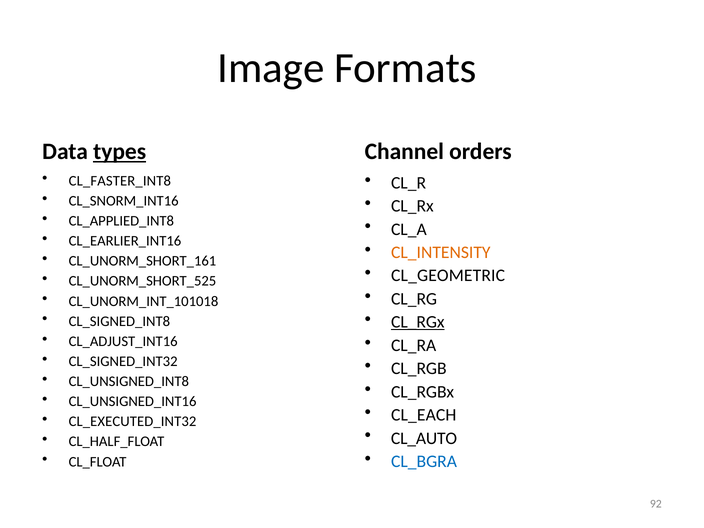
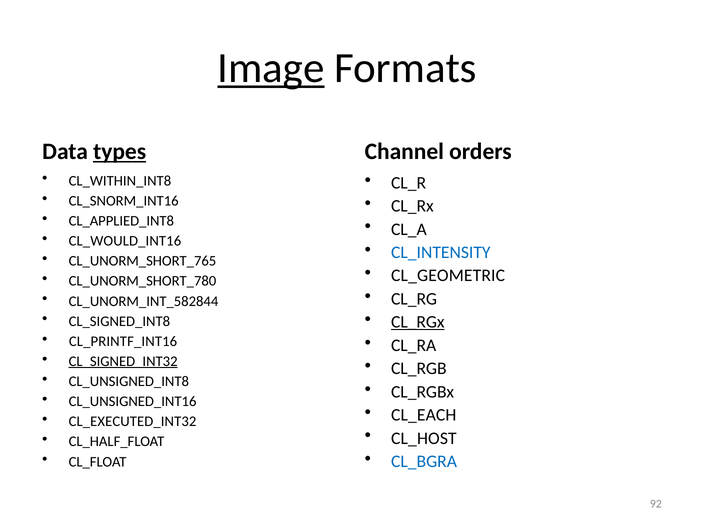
Image underline: none -> present (271, 68)
CL_FASTER_INT8: CL_FASTER_INT8 -> CL_WITHIN_INT8 (120, 181)
CL_EARLIER_INT16: CL_EARLIER_INT16 -> CL_WOULD_INT16 (125, 241)
CL_INTENSITY colour: orange -> blue (441, 252)
CL_UNORM_SHORT_161: CL_UNORM_SHORT_161 -> CL_UNORM_SHORT_765 (142, 261)
CL_UNORM_SHORT_525: CL_UNORM_SHORT_525 -> CL_UNORM_SHORT_780 (142, 281)
CL_UNORM_INT_101018: CL_UNORM_INT_101018 -> CL_UNORM_INT_582844 (143, 301)
CL_ADJUST_INT16: CL_ADJUST_INT16 -> CL_PRINTF_INT16 (123, 341)
CL_SIGNED_INT32 underline: none -> present (123, 361)
CL_AUTO: CL_AUTO -> CL_HOST (424, 438)
